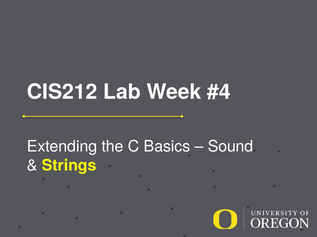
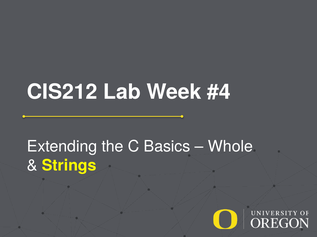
Sound: Sound -> Whole (231, 147)
